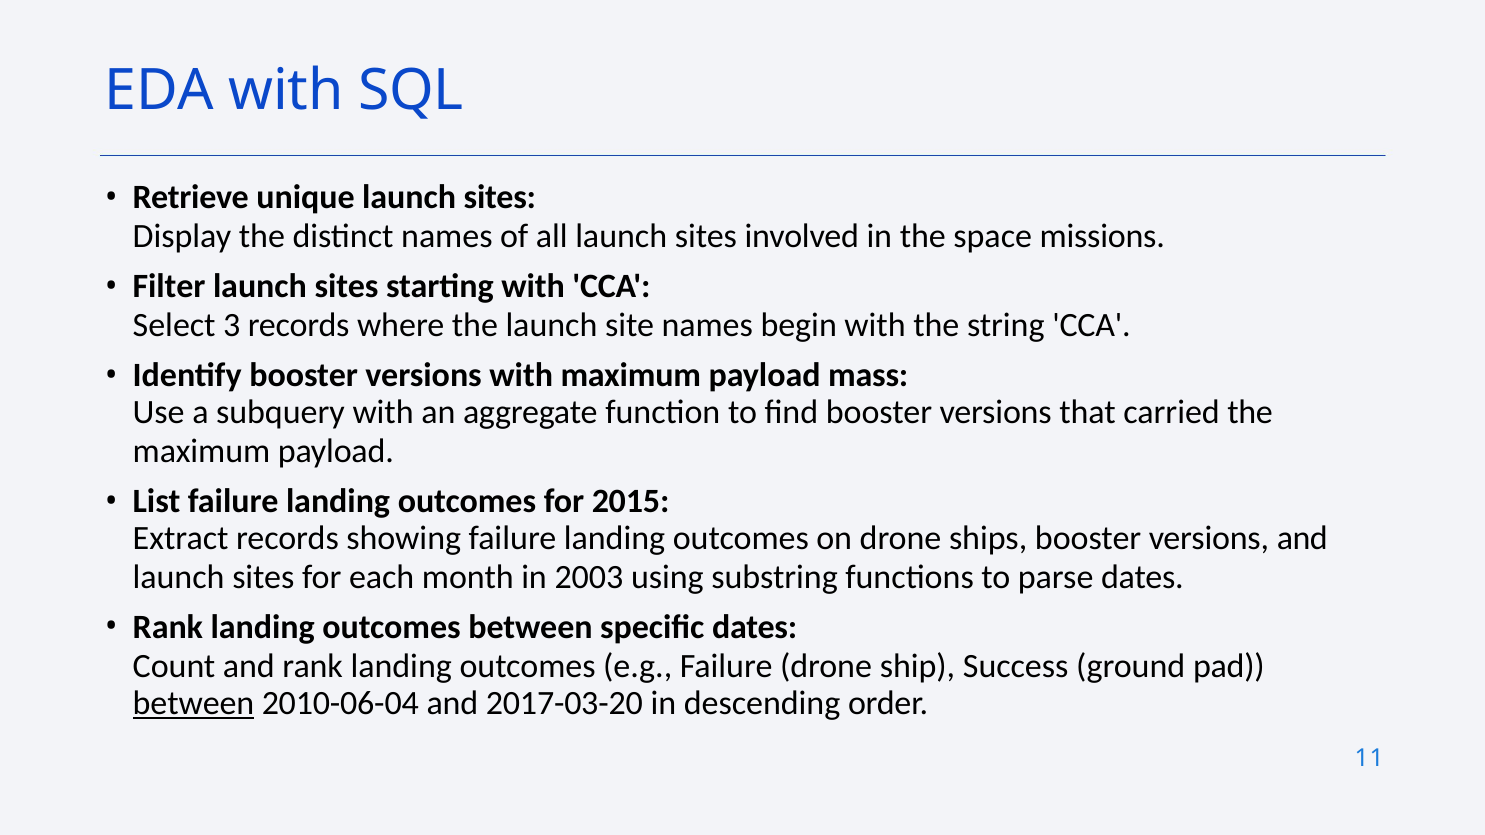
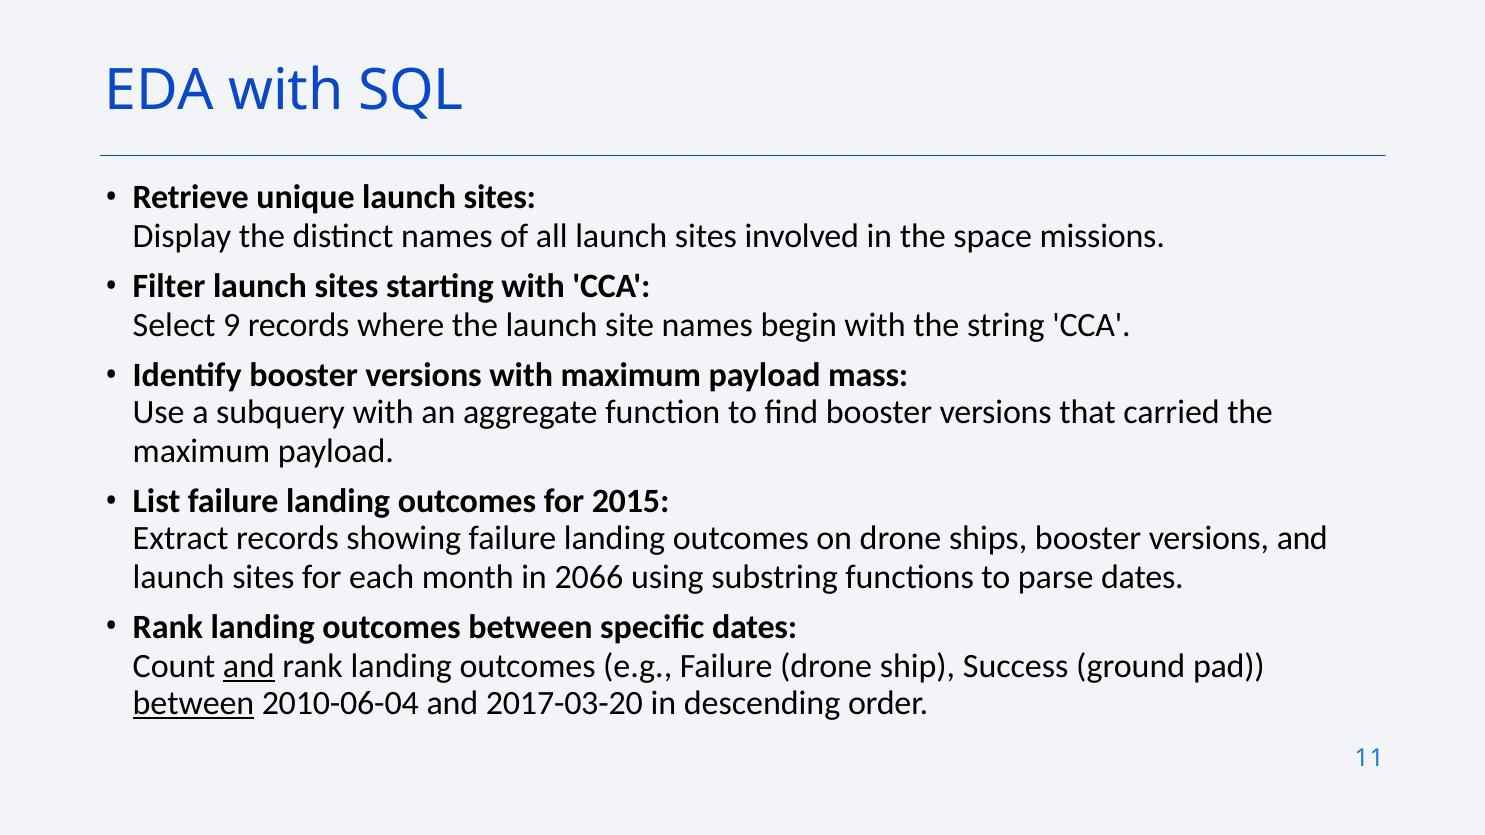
3: 3 -> 9 (232, 325)
2003: 2003 -> 2066 (589, 577)
and underline: none -> present (249, 667)
